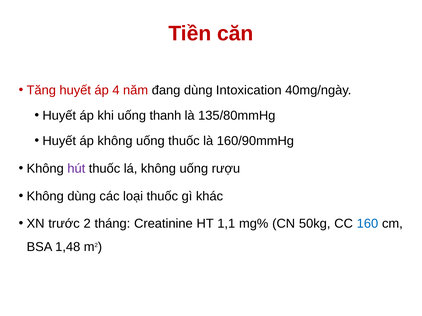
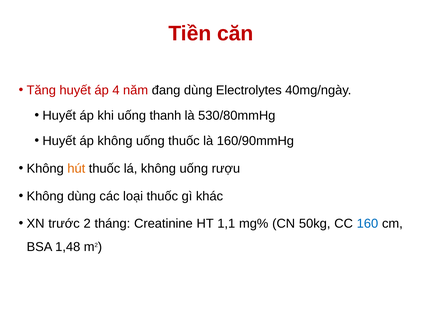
Intoxication: Intoxication -> Electrolytes (249, 90)
135/80mmHg: 135/80mmHg -> 530/80mmHg (237, 116)
hút colour: purple -> orange (76, 169)
